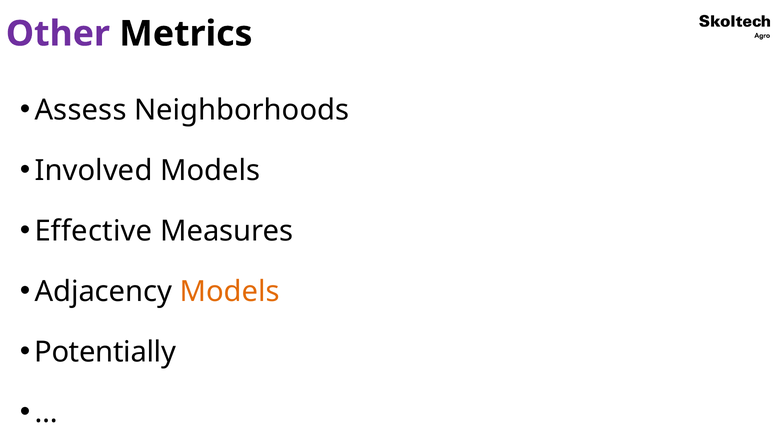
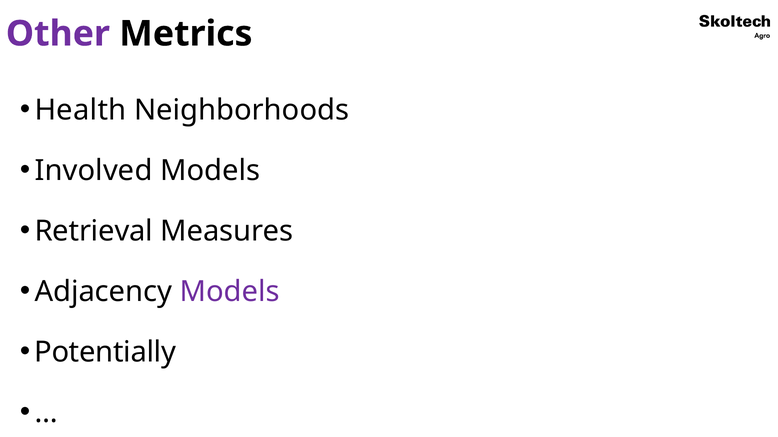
Assess: Assess -> Health (80, 110)
Effective: Effective -> Retrieval (94, 231)
Models colour: orange -> purple (230, 292)
